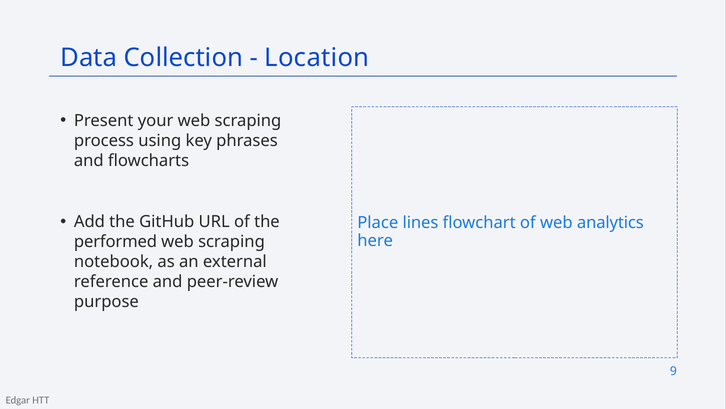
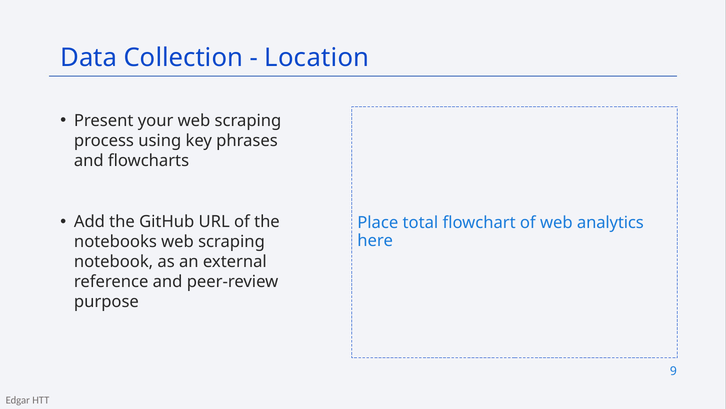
lines: lines -> total (420, 222)
performed: performed -> notebooks (115, 242)
